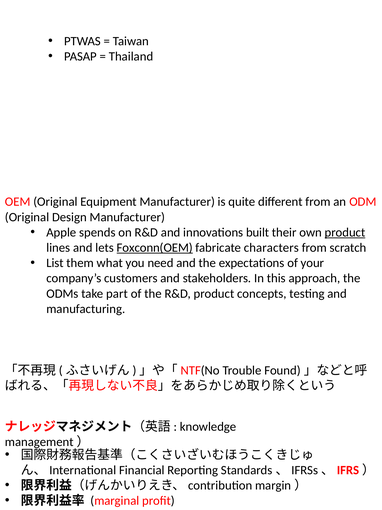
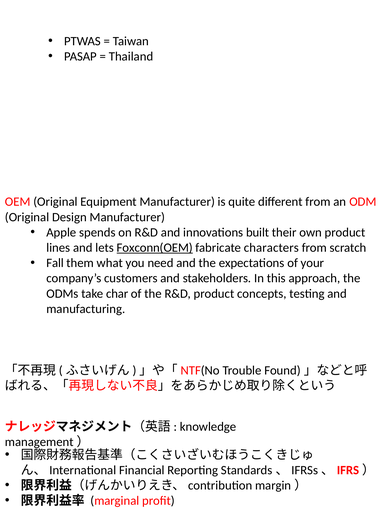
product underline: present -> none (345, 232)
List: List -> Fall (55, 263)
part: part -> char (117, 293)
